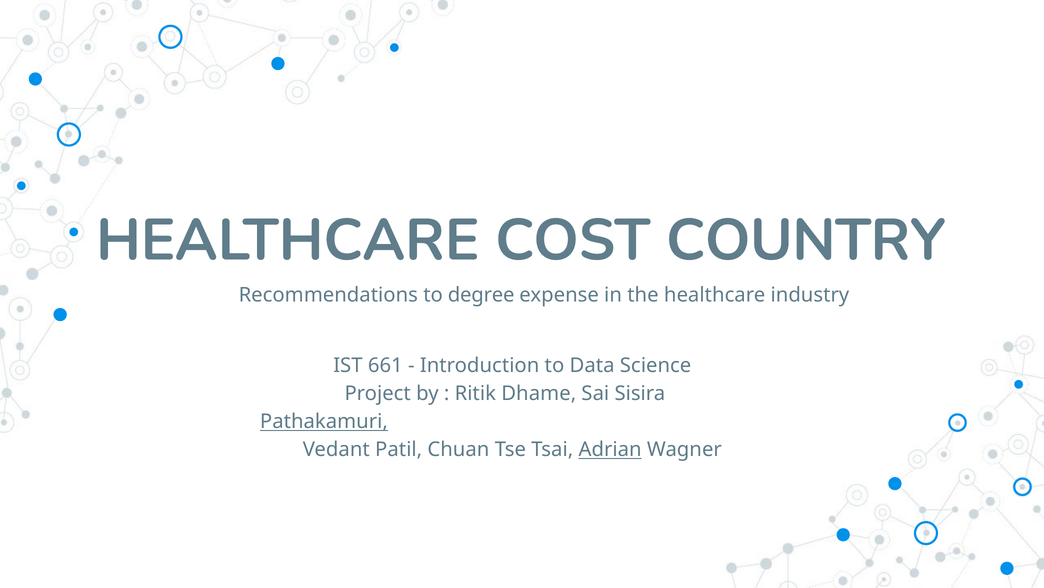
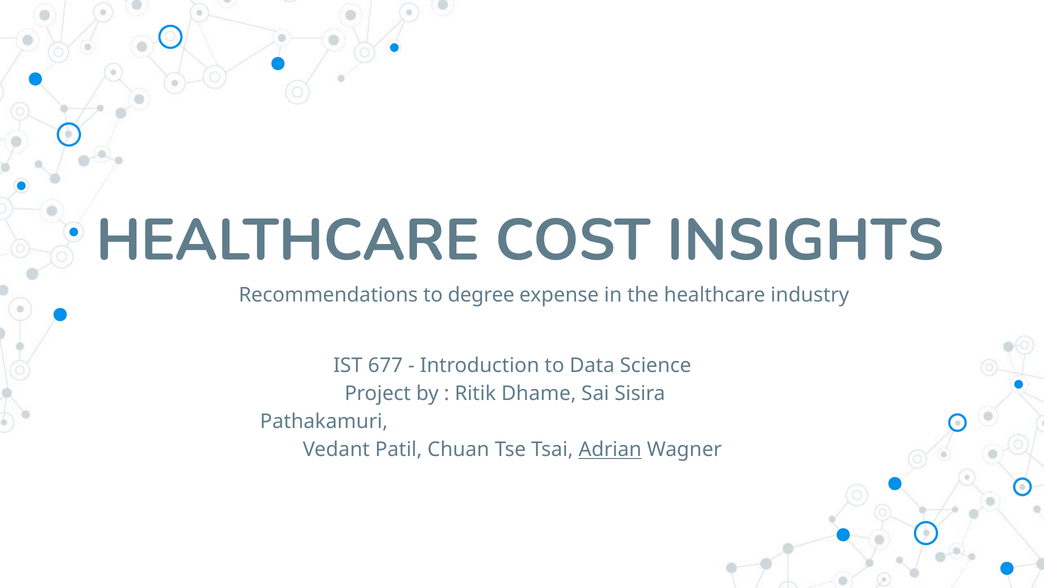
COUNTRY: COUNTRY -> INSIGHTS (805, 240)
661: 661 -> 677 (385, 365)
Pathakamuri underline: present -> none (324, 421)
